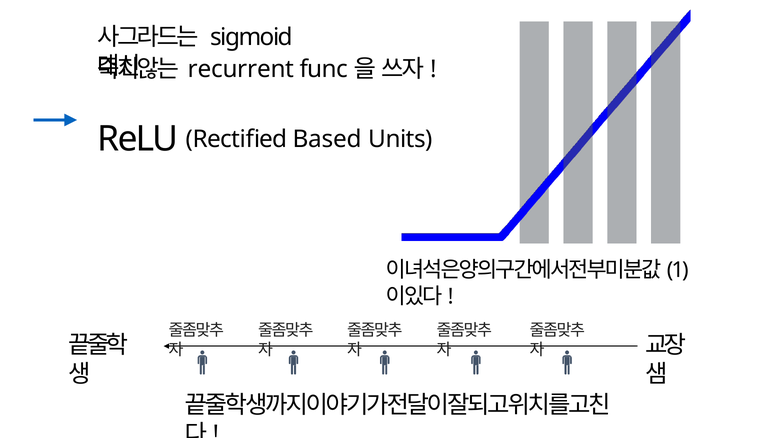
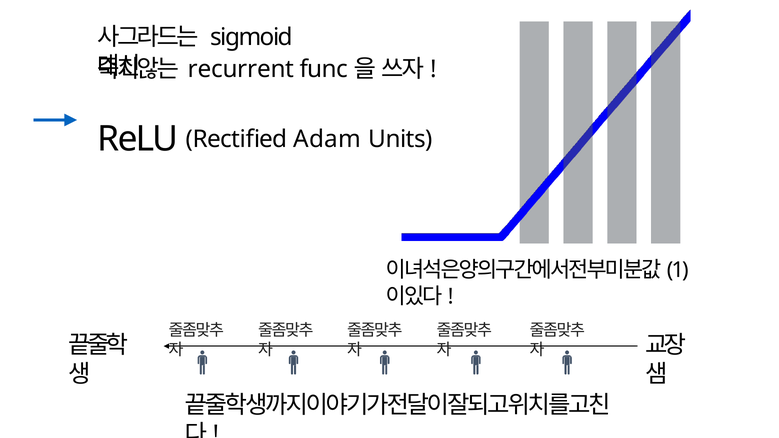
Based: Based -> Adam (327, 139)
